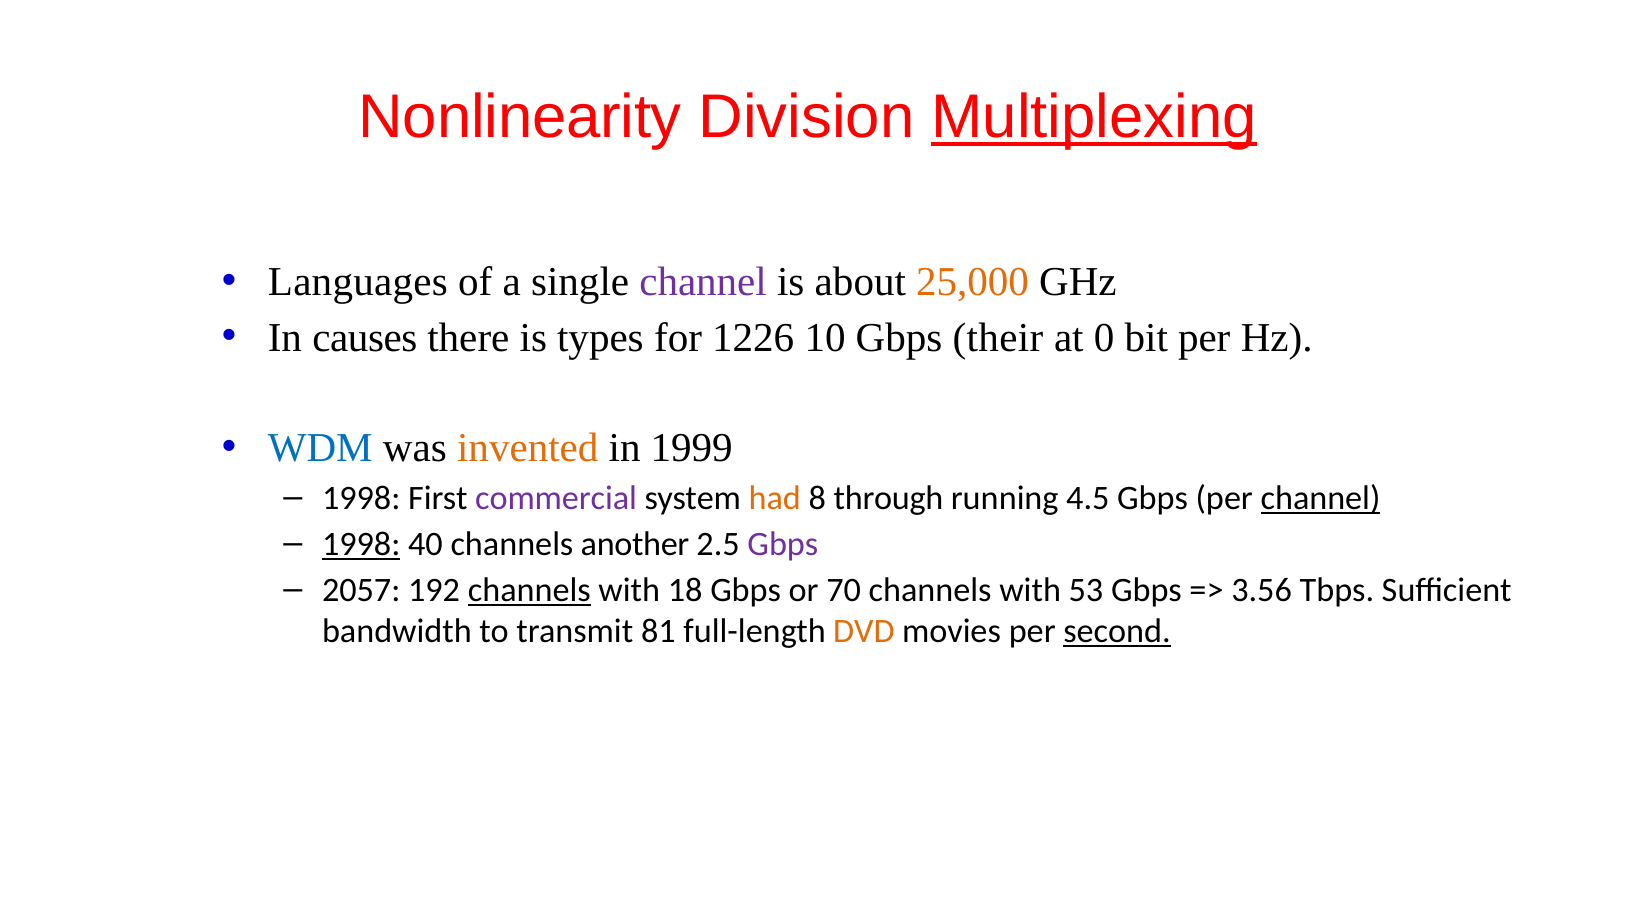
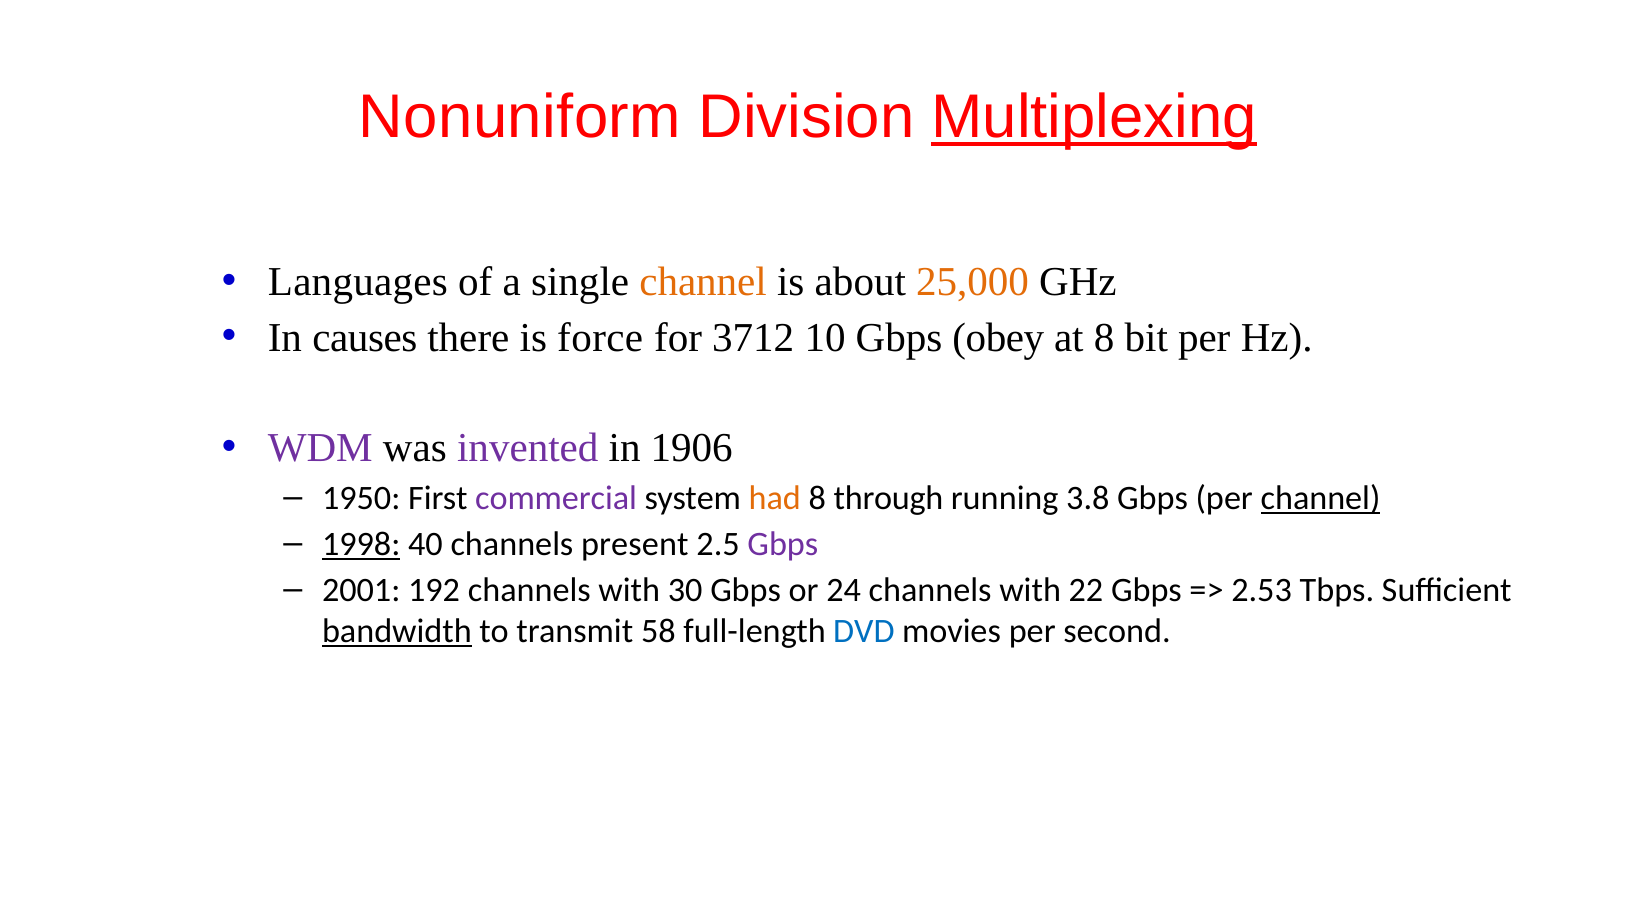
Nonlinearity: Nonlinearity -> Nonuniform (520, 117)
channel colour: purple -> orange (703, 282)
types: types -> force (600, 338)
1226: 1226 -> 3712 (753, 338)
their: their -> obey (998, 338)
at 0: 0 -> 8 (1104, 338)
WDM colour: blue -> purple (320, 449)
invented colour: orange -> purple (528, 449)
1999: 1999 -> 1906 (692, 449)
1998: 1998 -> 1950 (361, 498)
4.5: 4.5 -> 3.8 (1088, 498)
another: another -> present (635, 545)
2057: 2057 -> 2001 (361, 591)
channels underline: present -> none (529, 591)
18: 18 -> 30 (685, 591)
70: 70 -> 24 (844, 591)
53: 53 -> 22 (1086, 591)
3.56: 3.56 -> 2.53 (1262, 591)
bandwidth underline: none -> present (397, 632)
81: 81 -> 58 (658, 632)
DVD colour: orange -> blue (864, 632)
second underline: present -> none (1117, 632)
